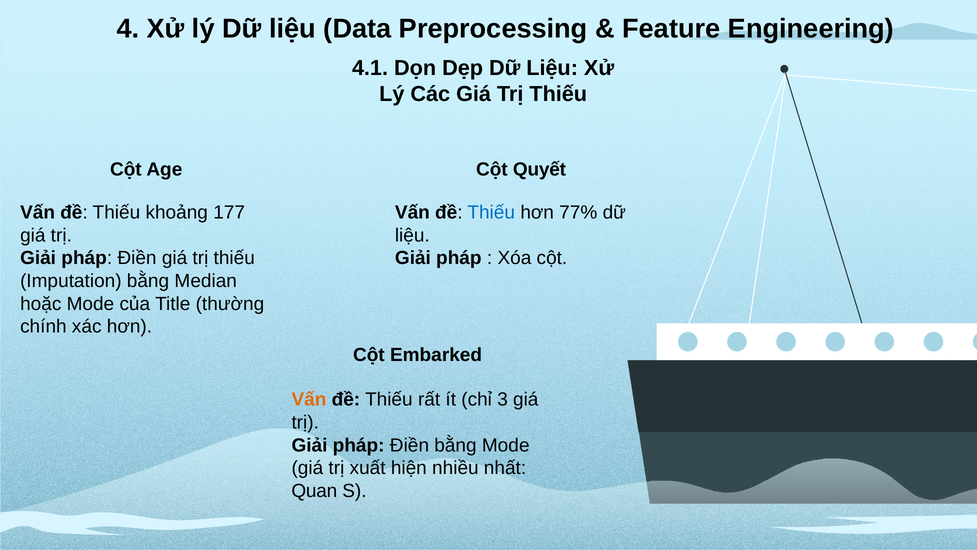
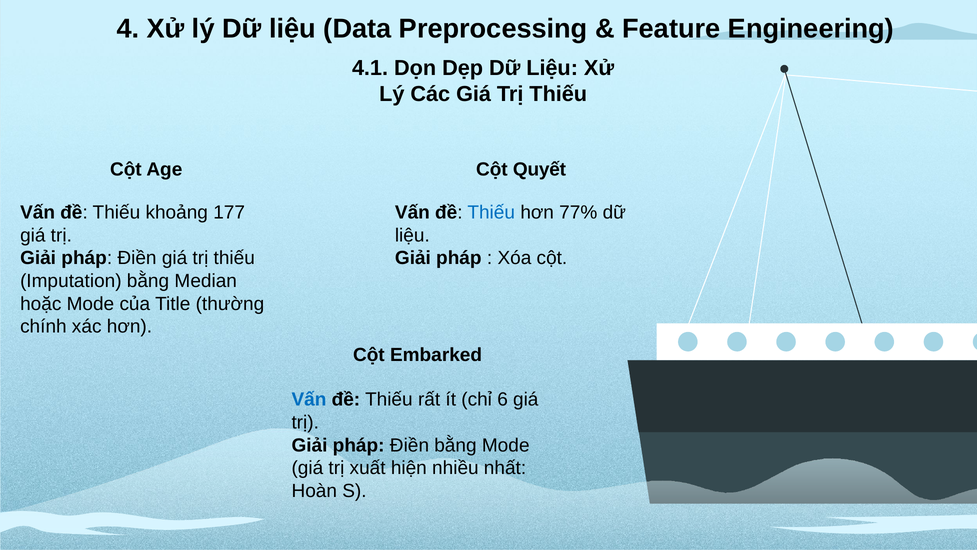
Vấn colour: orange -> blue (309, 399)
3: 3 -> 6 (503, 399)
Quan: Quan -> Hoàn (314, 491)
